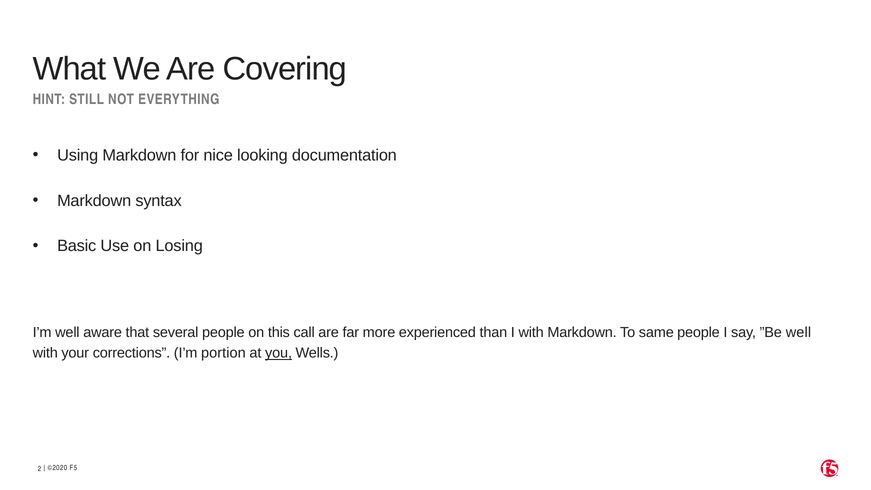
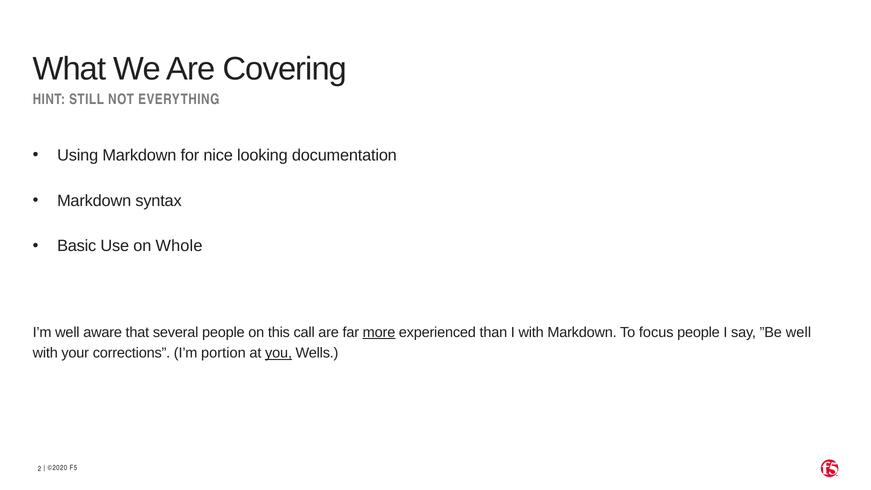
Losing: Losing -> Whole (179, 246)
more underline: none -> present (379, 332)
same: same -> focus (656, 332)
